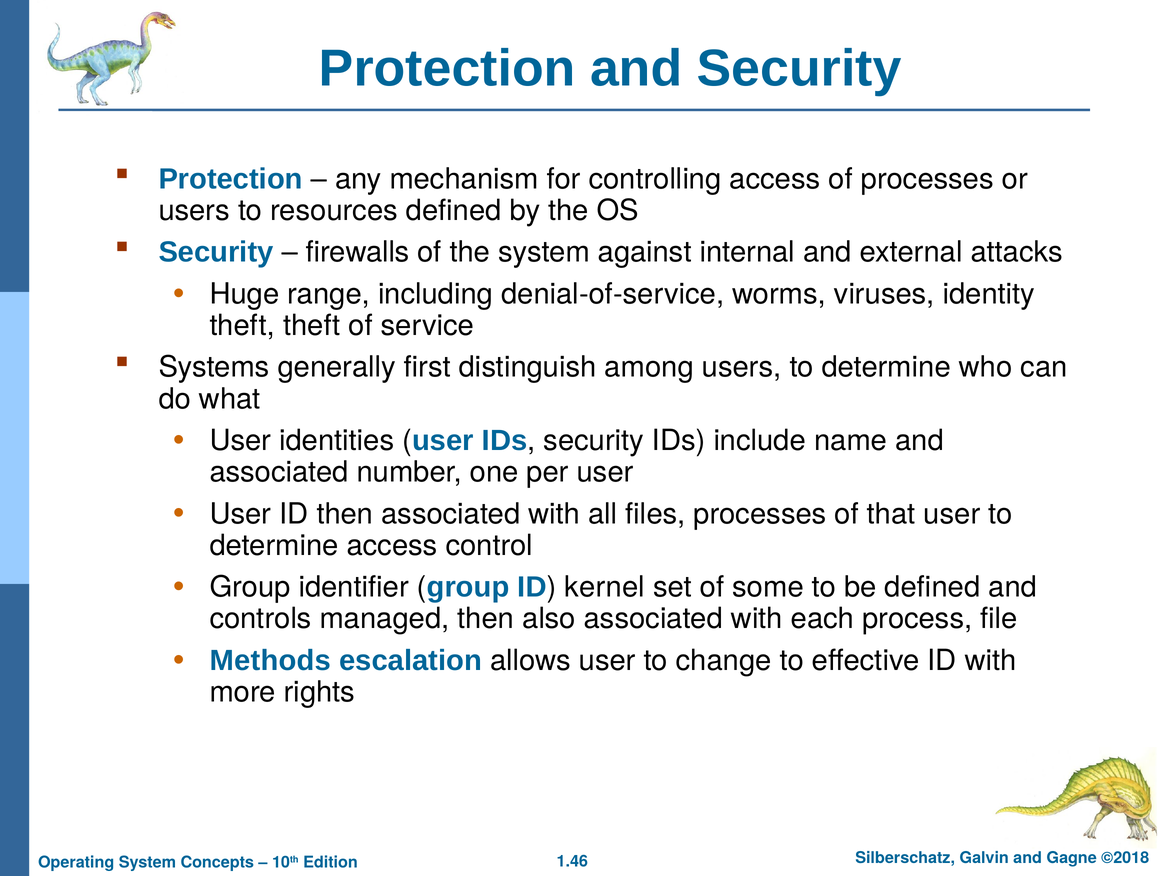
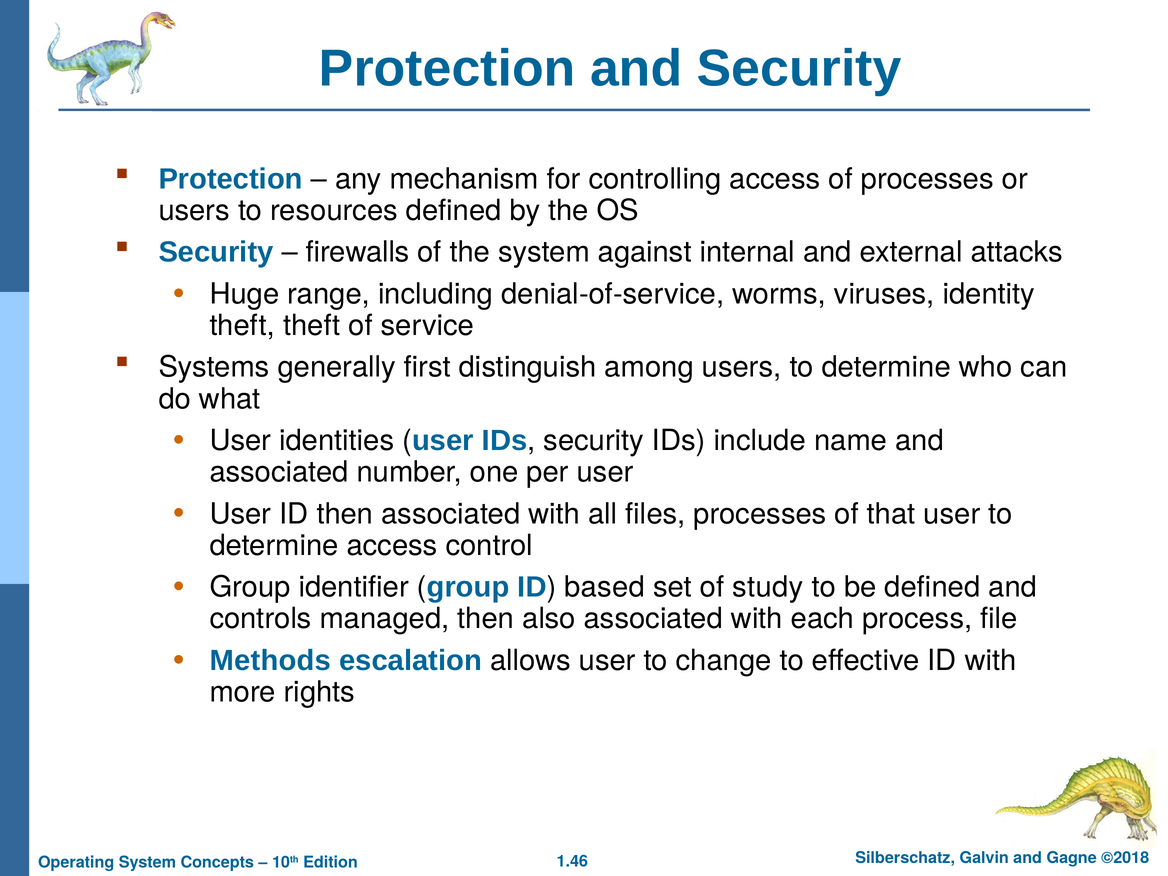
kernel: kernel -> based (605, 587)
some: some -> study (768, 587)
